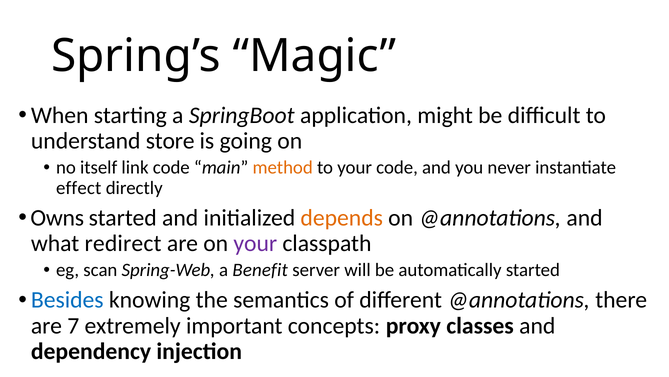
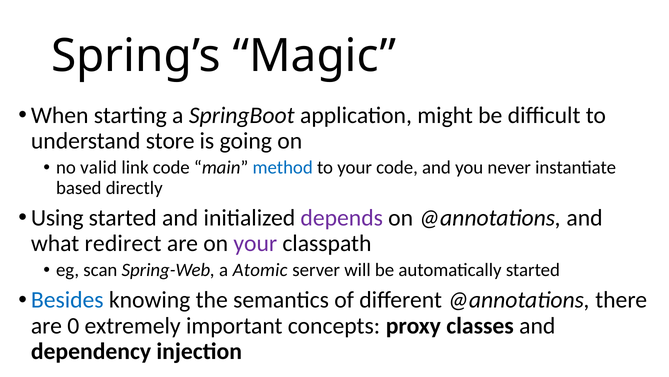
itself: itself -> valid (99, 167)
method colour: orange -> blue (283, 167)
effect: effect -> based (79, 188)
Owns: Owns -> Using (57, 218)
depends colour: orange -> purple (342, 218)
Benefit: Benefit -> Atomic (260, 270)
7: 7 -> 0 (73, 325)
